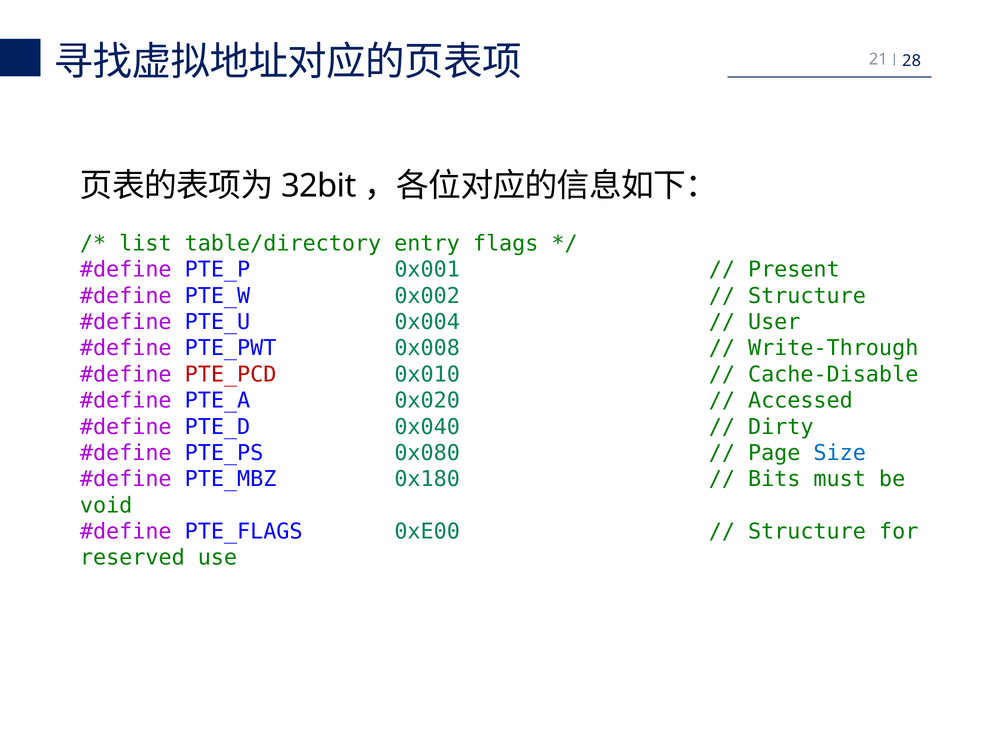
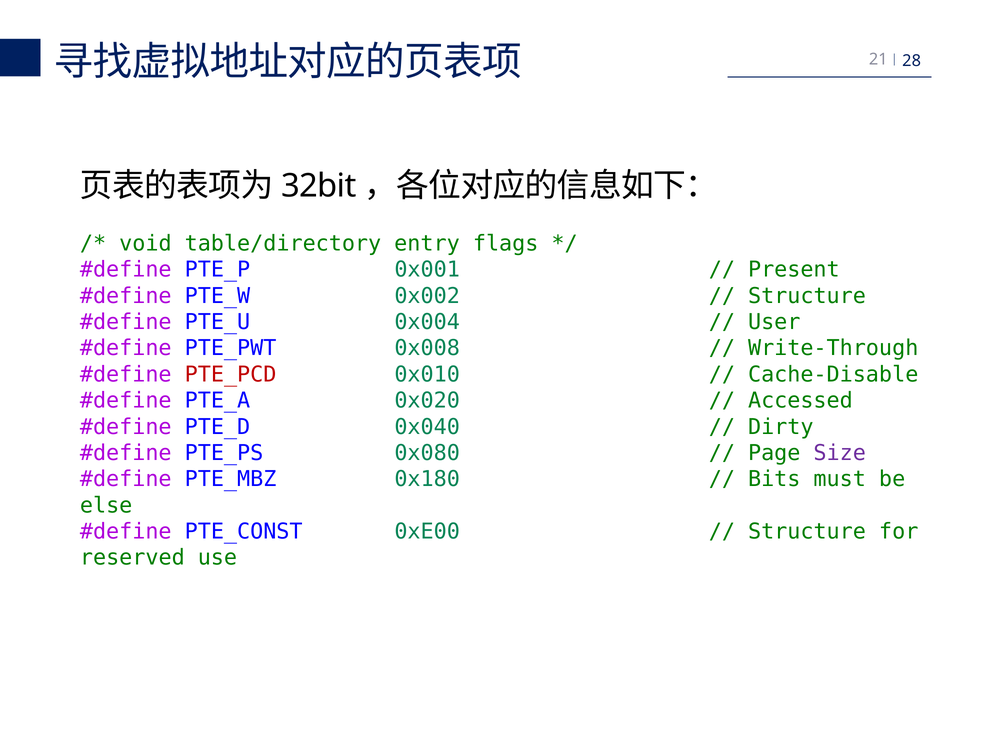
list: list -> void (145, 243)
Size colour: blue -> purple (840, 453)
void: void -> else (106, 505)
PTE_FLAGS: PTE_FLAGS -> PTE_CONST (244, 531)
